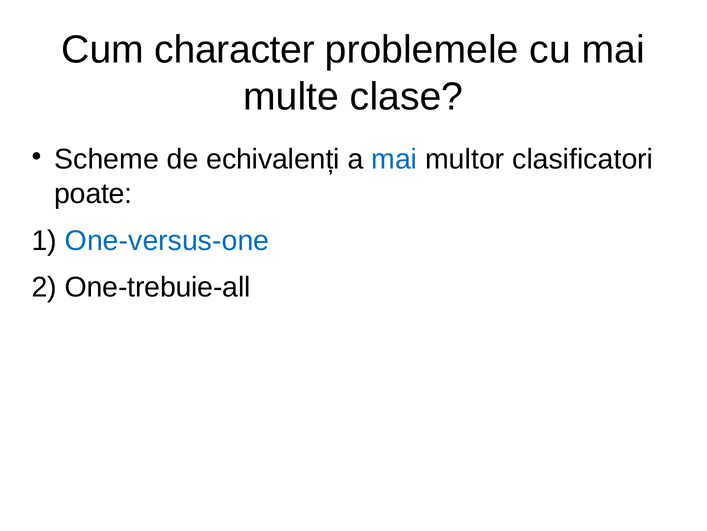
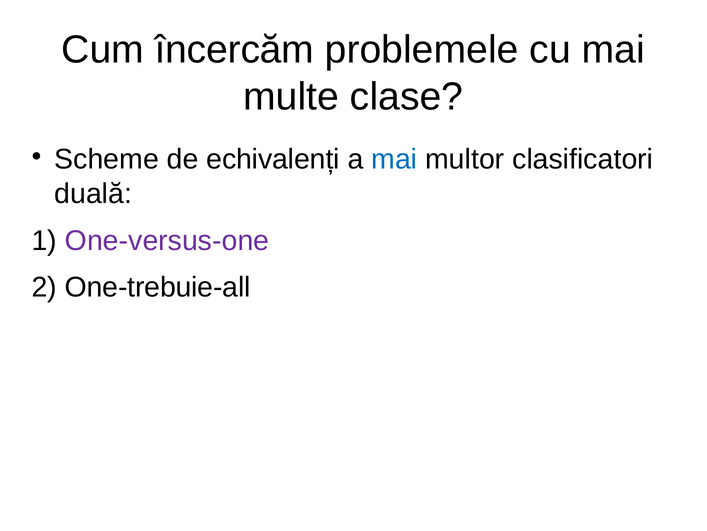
character: character -> încercăm (234, 50)
poate: poate -> duală (93, 193)
One-versus-one colour: blue -> purple (167, 240)
